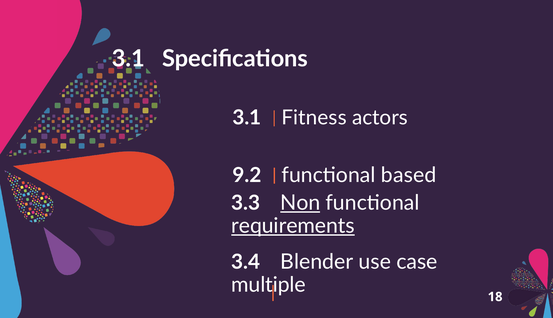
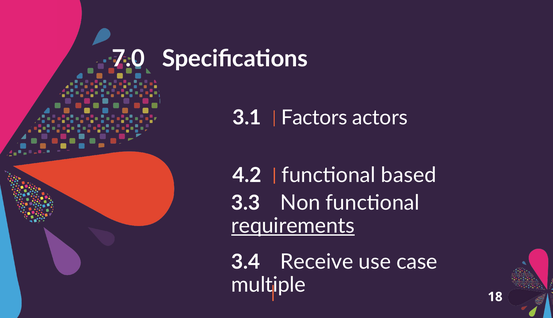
3.1: 3.1 -> 7.0 (128, 59)
Fitness: Fitness -> Factors (314, 118)
9.2: 9.2 -> 4.2 (247, 176)
Non underline: present -> none (300, 203)
Blender: Blender -> Receive (317, 262)
